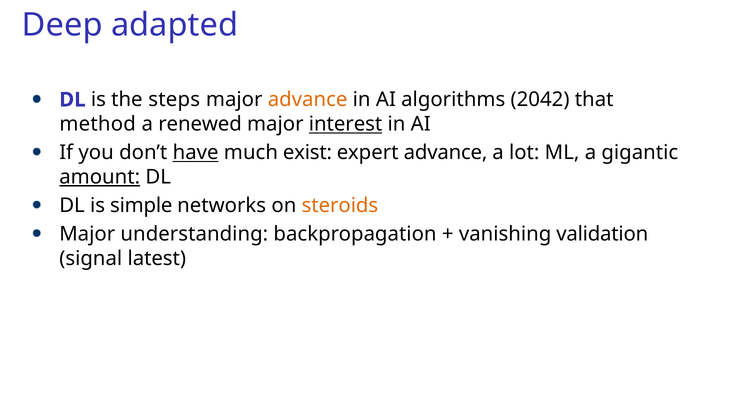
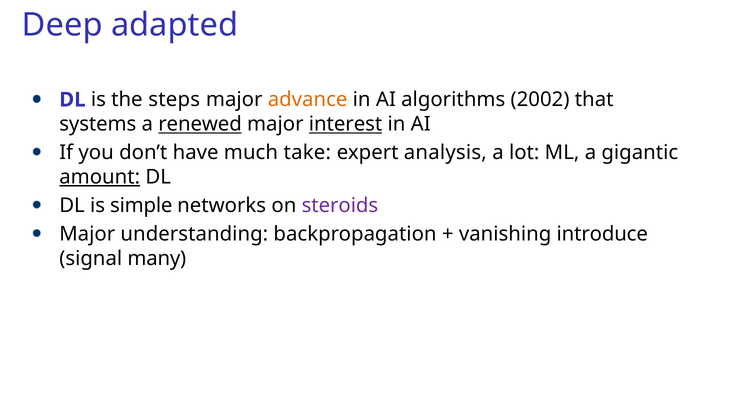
2042: 2042 -> 2002 (540, 100)
method: method -> systems (98, 124)
renewed underline: none -> present (200, 124)
have underline: present -> none (196, 153)
exist: exist -> take (307, 153)
expert advance: advance -> analysis (445, 153)
steroids colour: orange -> purple (340, 206)
validation: validation -> introduce (602, 234)
latest: latest -> many (157, 259)
